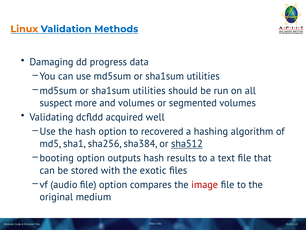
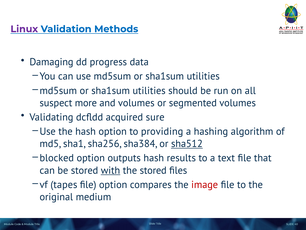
Linux colour: orange -> purple (24, 29)
well: well -> sure (155, 117)
recovered: recovered -> providing (162, 131)
booting: booting -> blocked (57, 158)
with underline: none -> present (111, 170)
the exotic: exotic -> stored (153, 170)
audio: audio -> tapes (64, 184)
